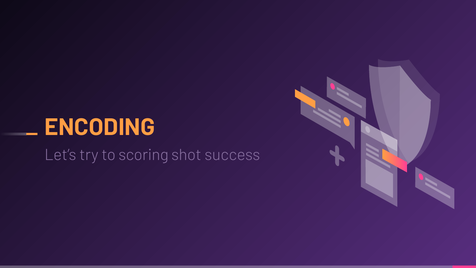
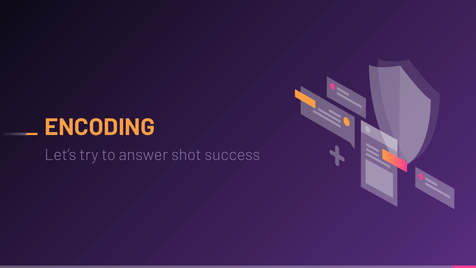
scoring: scoring -> answer (143, 155)
